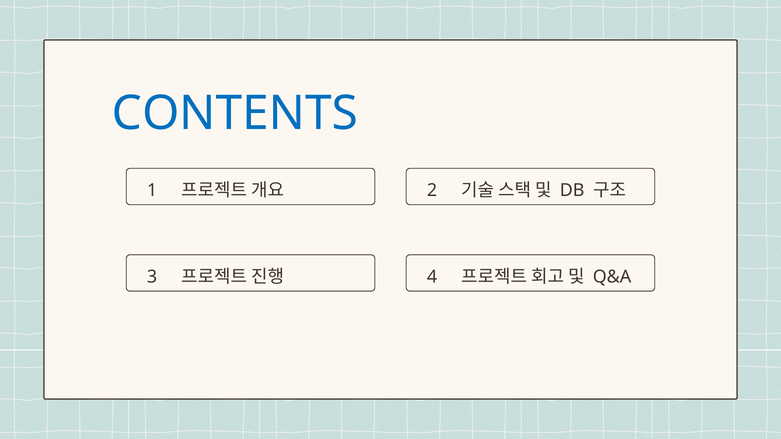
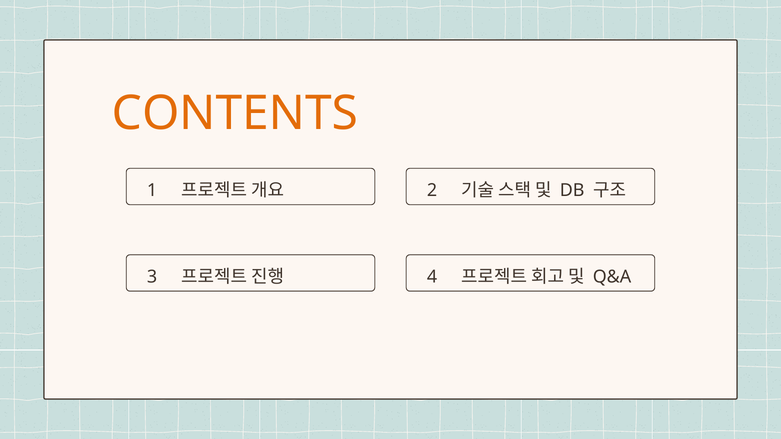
CONTENTS colour: blue -> orange (235, 114)
